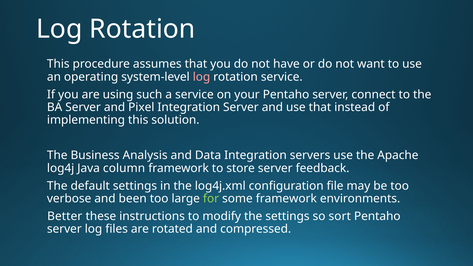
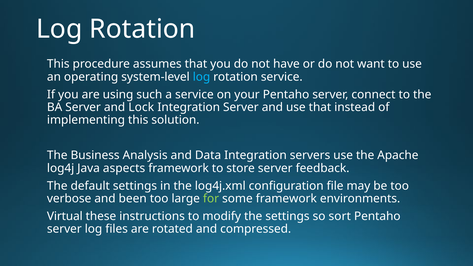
log colour: pink -> light blue (201, 77)
Pixel: Pixel -> Lock (141, 107)
column: column -> aspects (124, 168)
Better: Better -> Virtual (65, 216)
